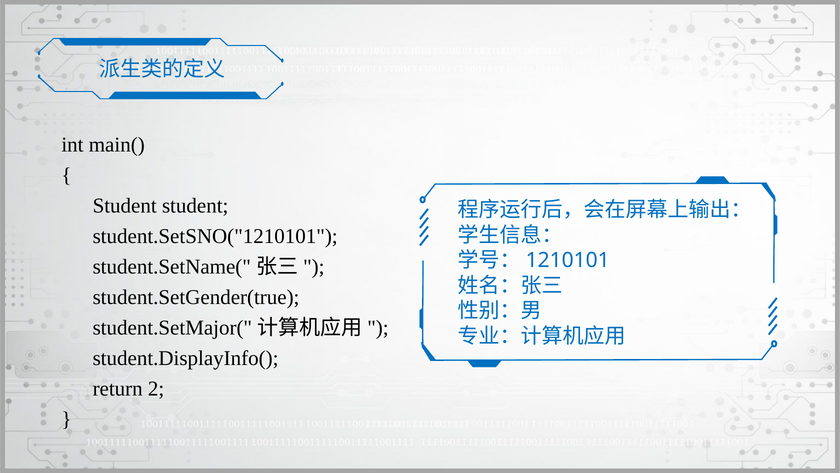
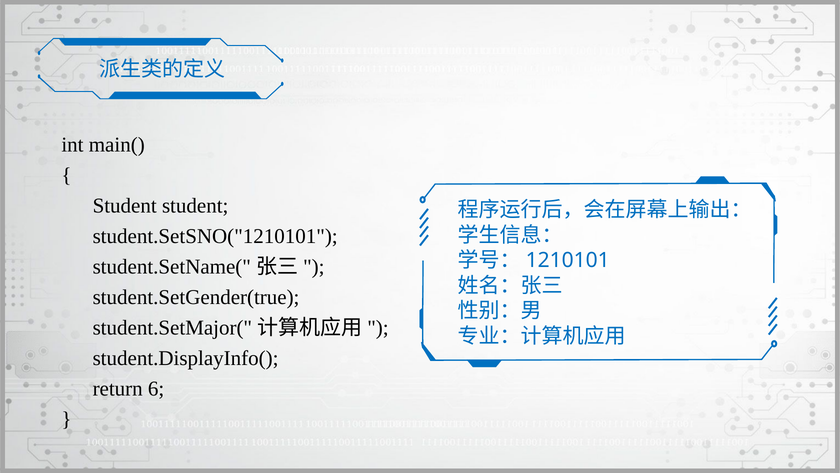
2: 2 -> 6 (156, 388)
